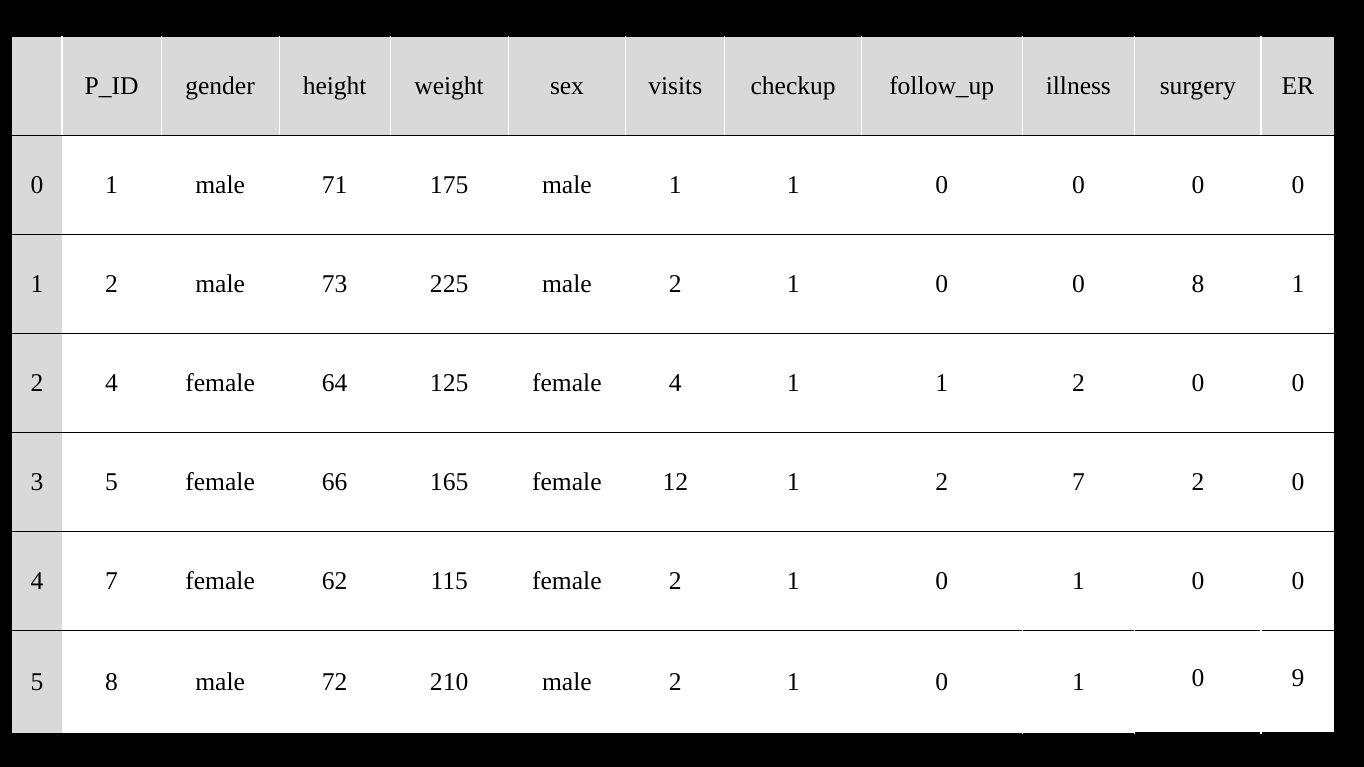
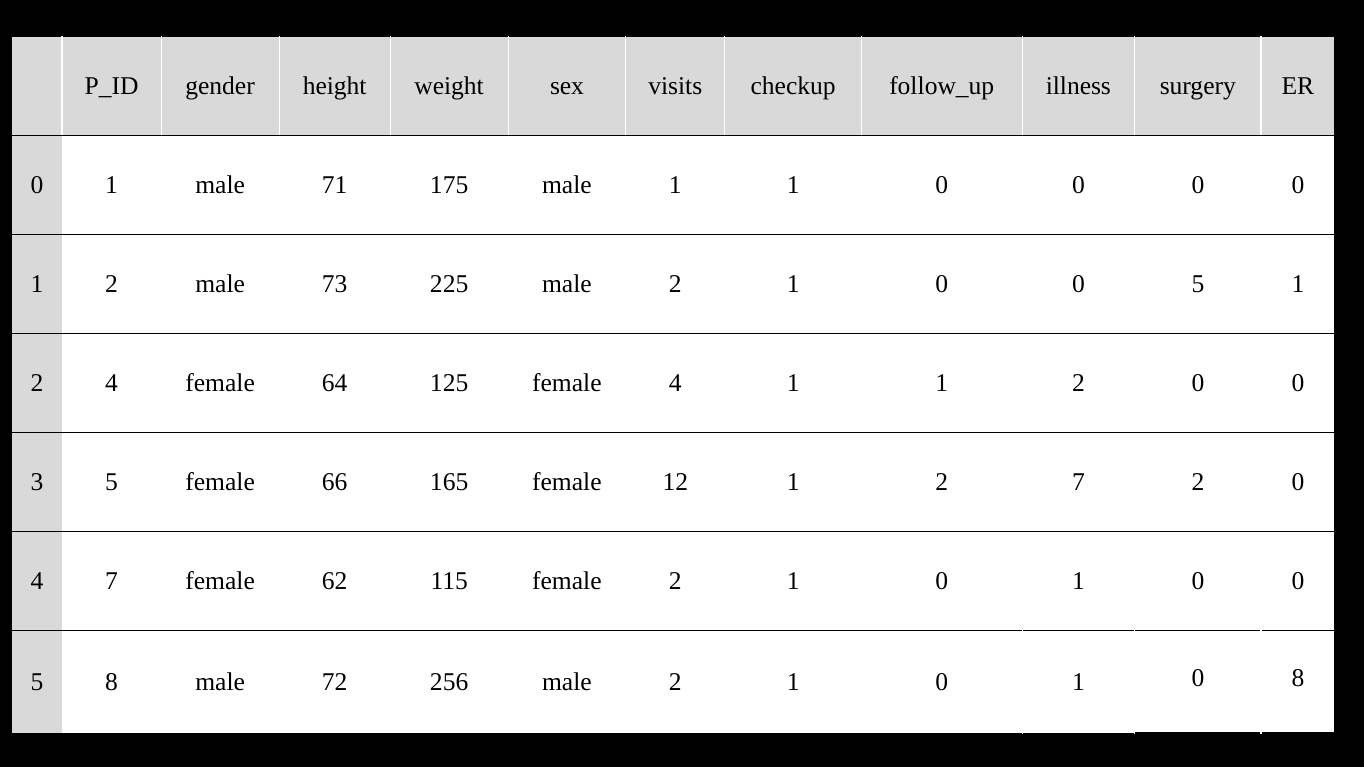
8: 8 -> 5 (1198, 284)
210: 210 -> 256 (449, 682)
0 9: 9 -> 8 (1298, 678)
